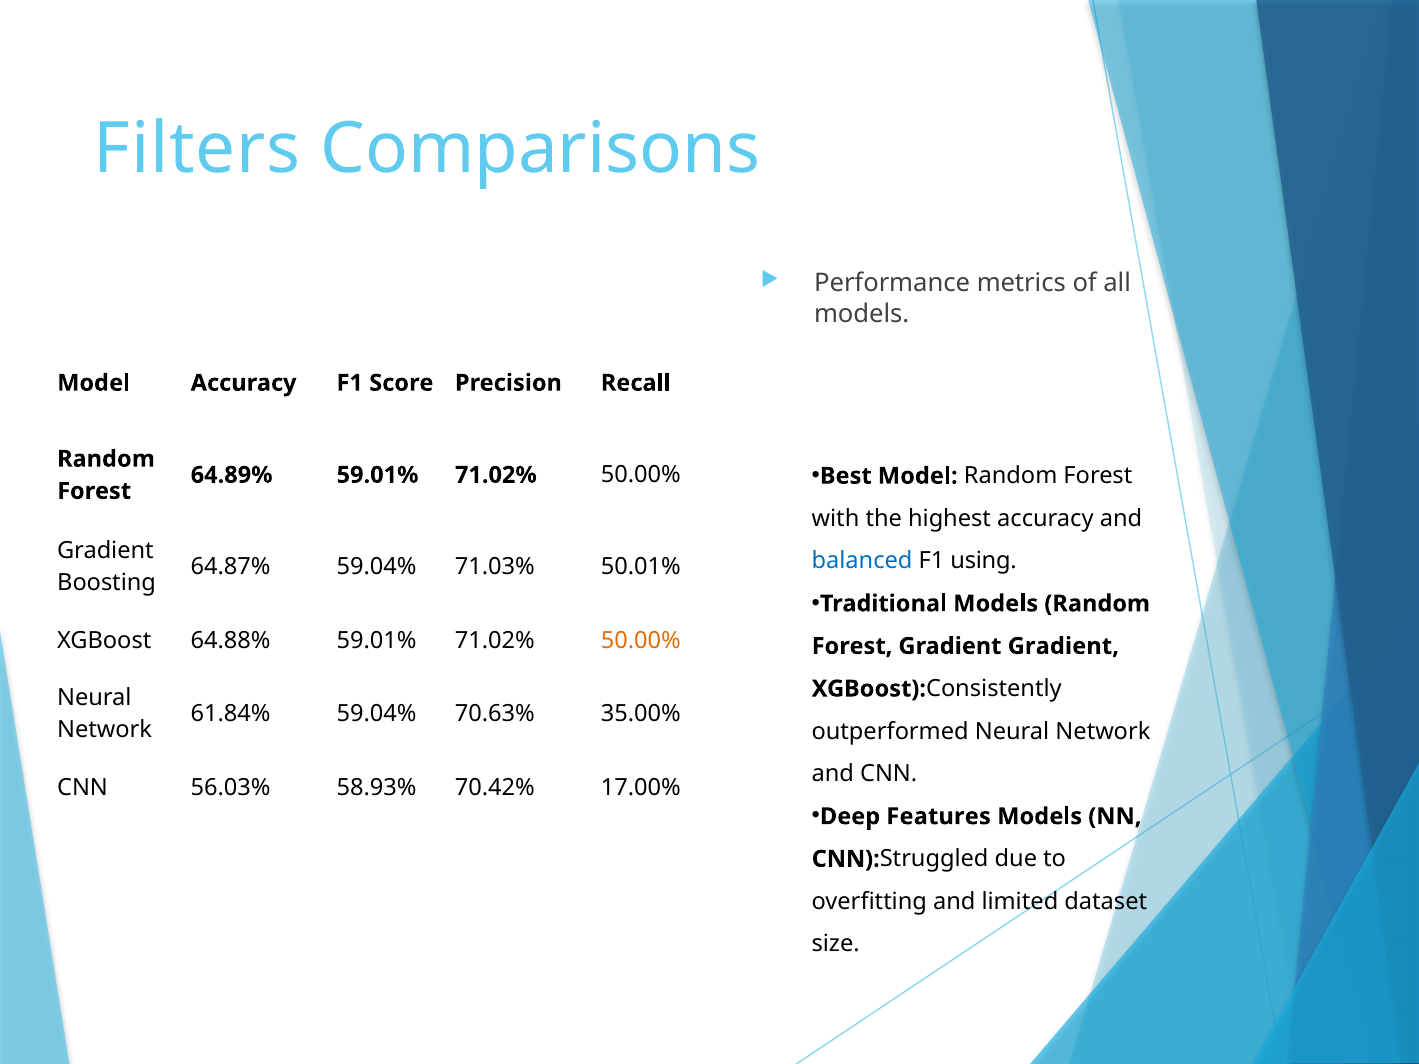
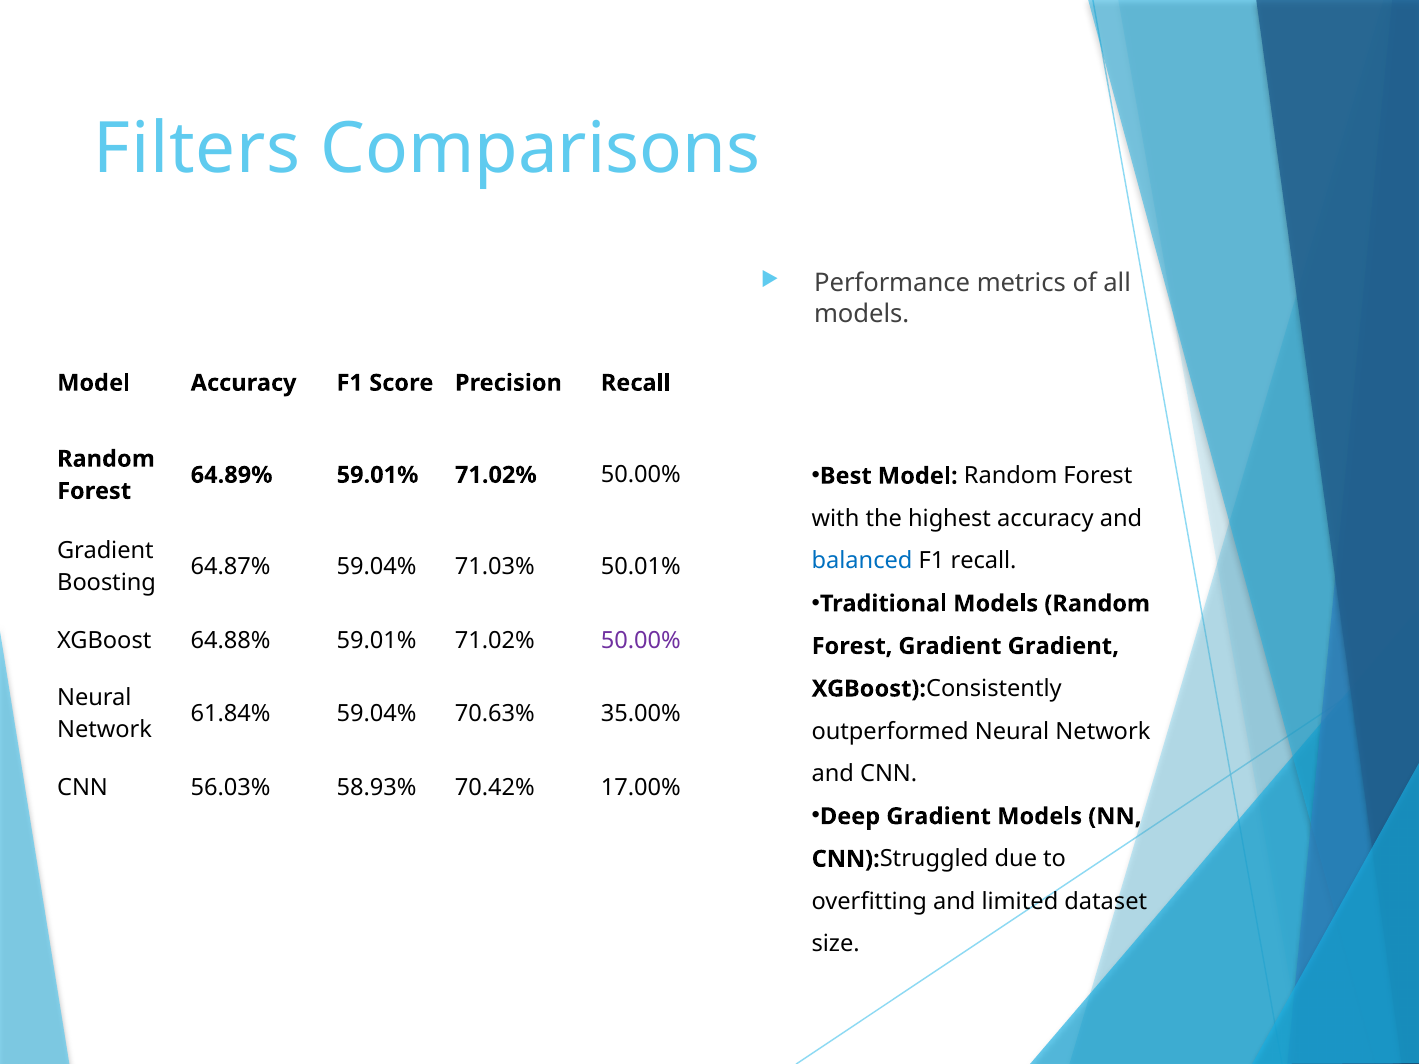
F1 using: using -> recall (983, 561)
50.00% colour: orange -> purple (641, 641)
Deep Features: Features -> Gradient (939, 817)
